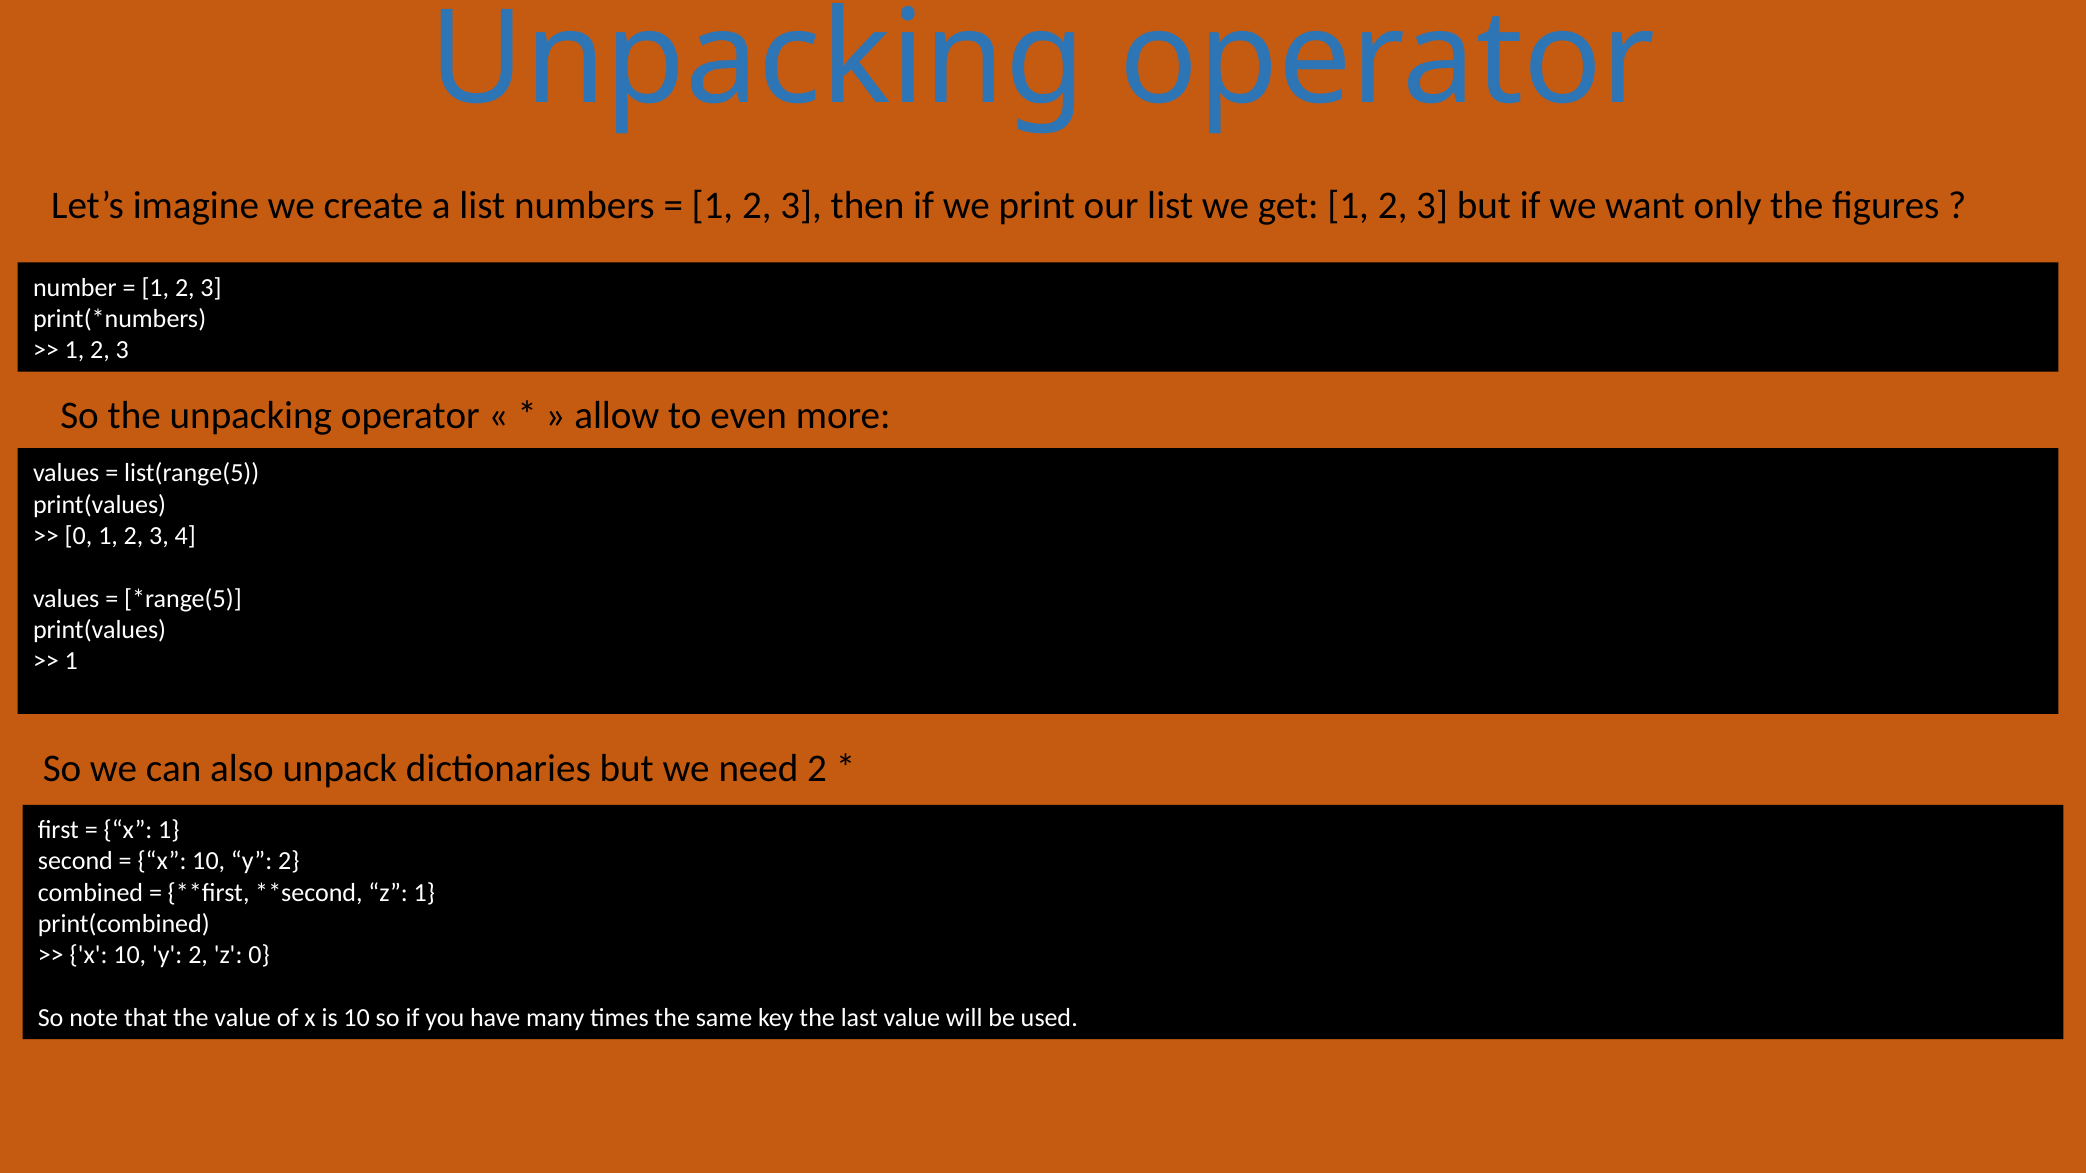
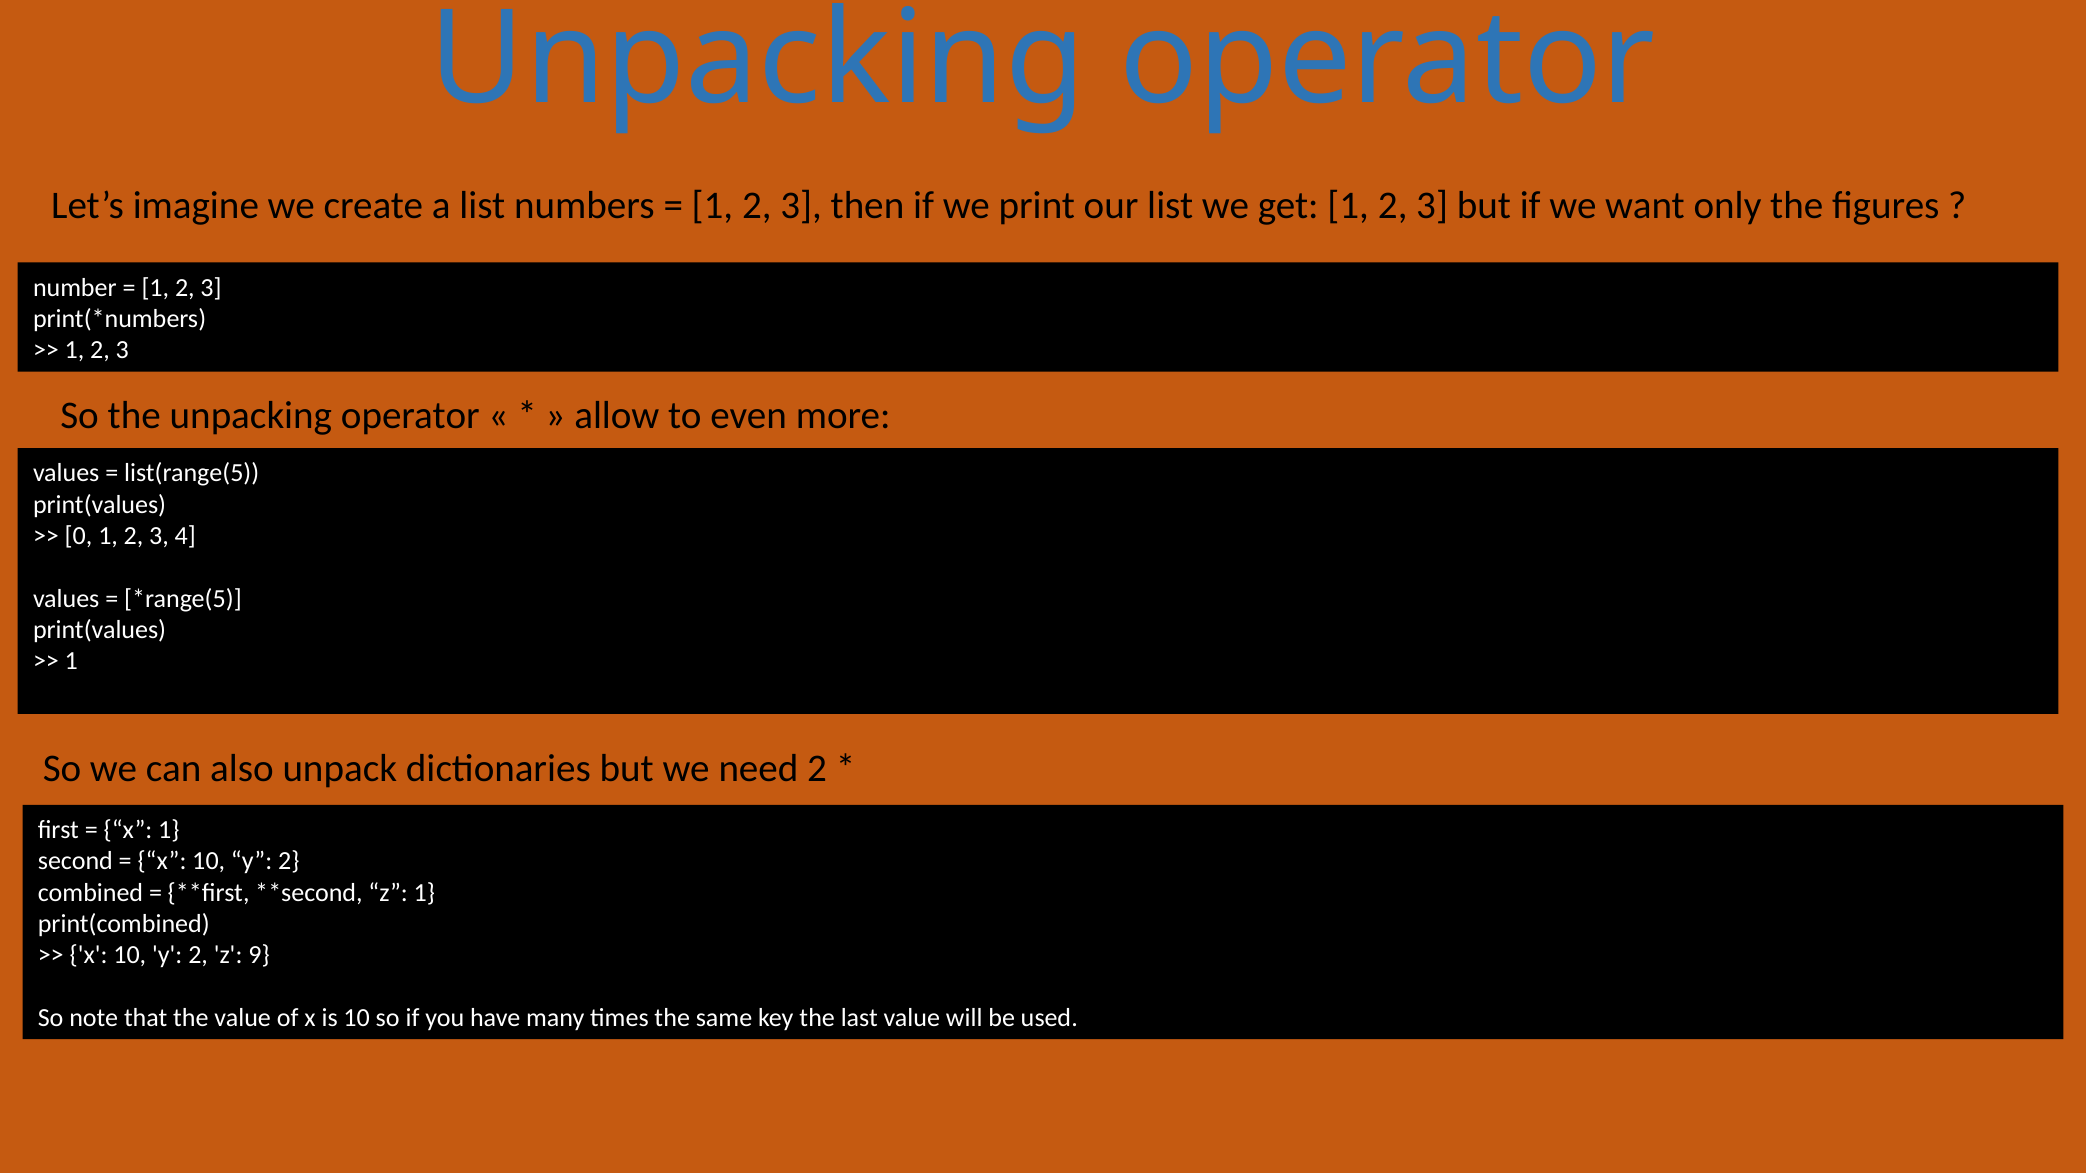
z 0: 0 -> 9 (259, 955)
